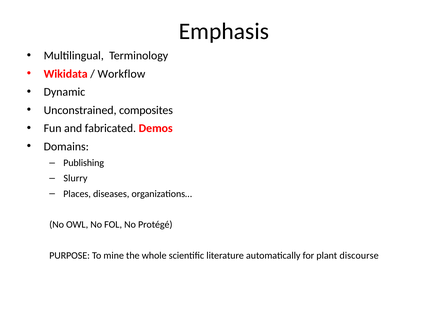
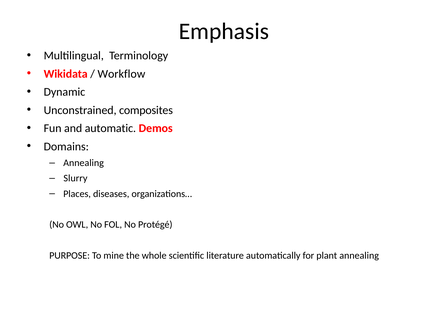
fabricated: fabricated -> automatic (110, 128)
Publishing: Publishing -> Annealing (84, 163)
plant discourse: discourse -> annealing (359, 255)
